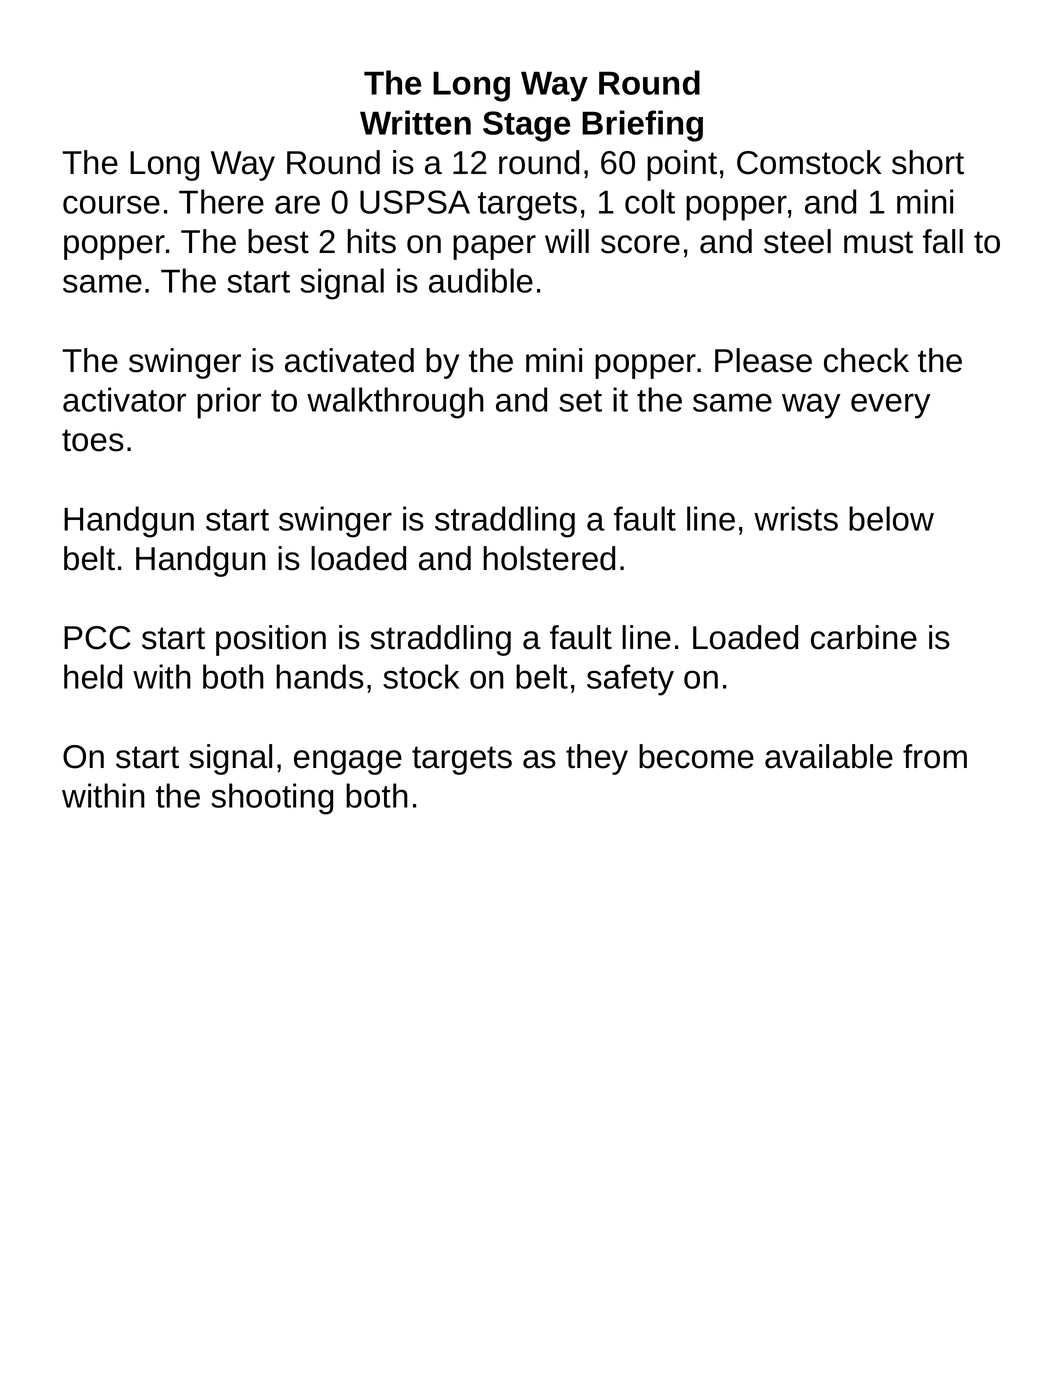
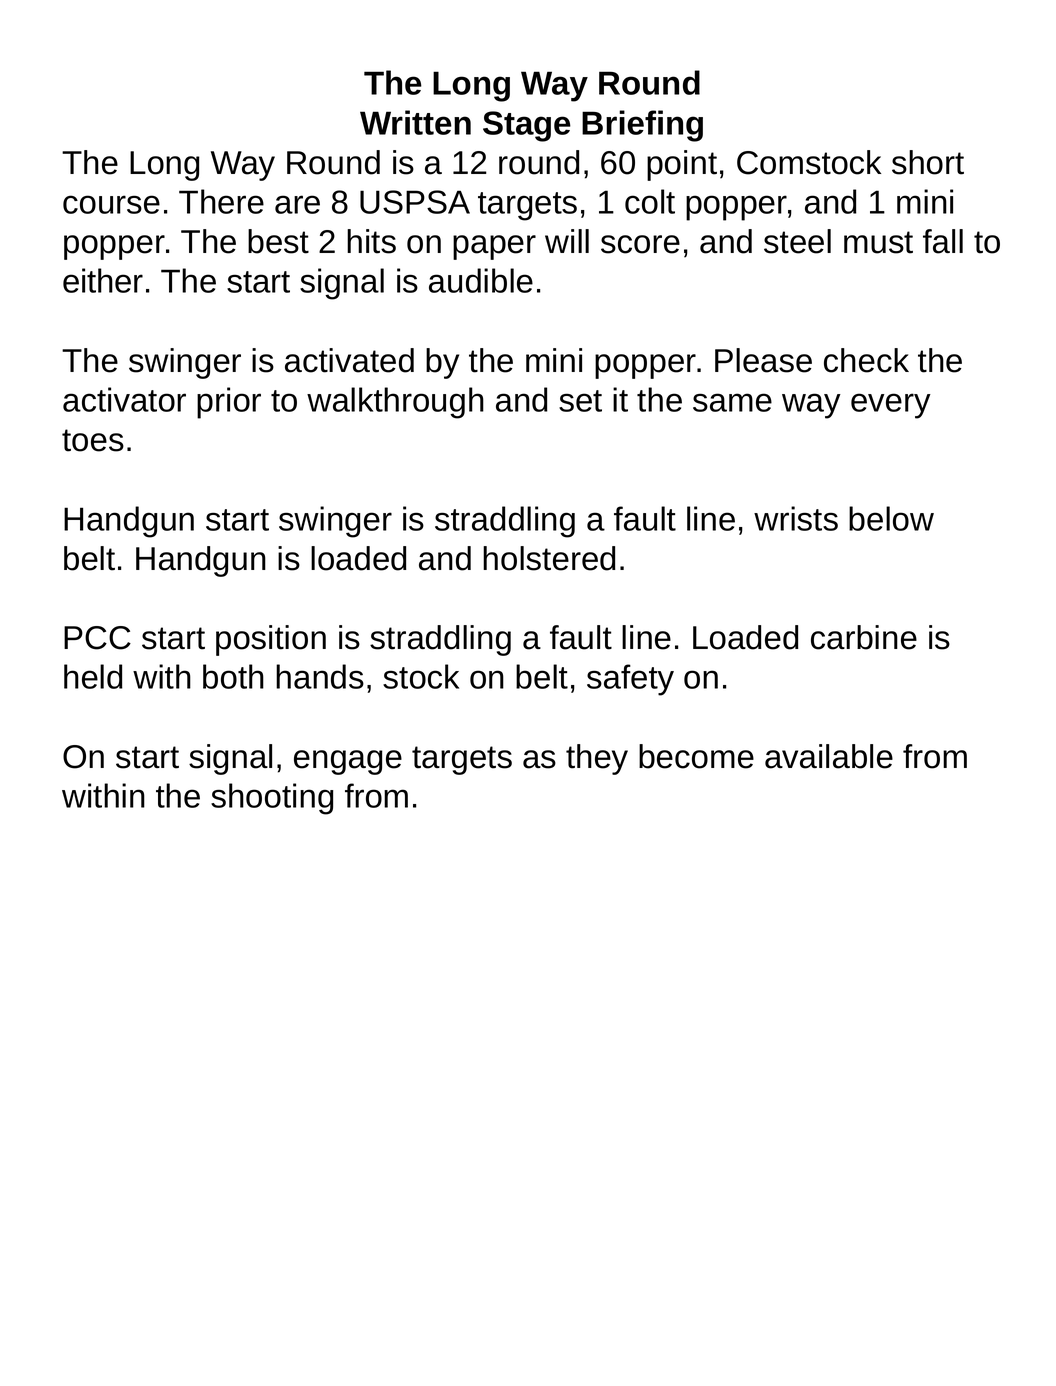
0: 0 -> 8 (340, 203)
same: same -> either (107, 282)
shooting both: both -> from (382, 797)
